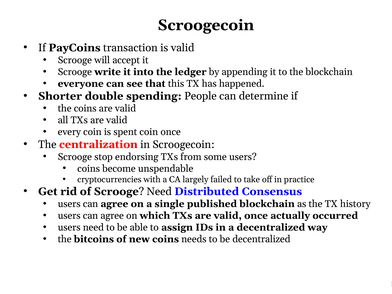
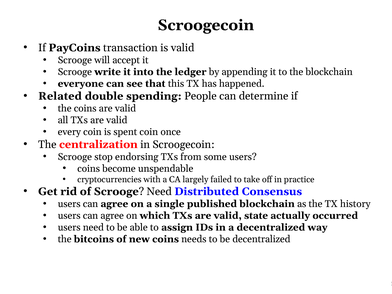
Shorter: Shorter -> Related (60, 96)
valid once: once -> state (256, 216)
